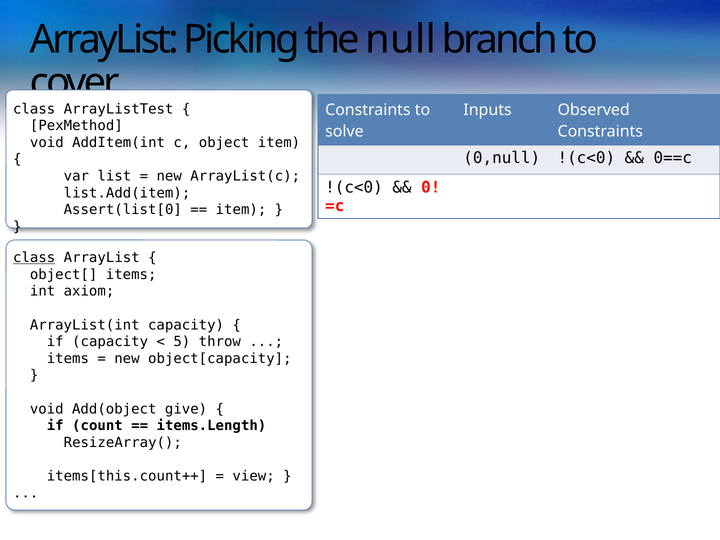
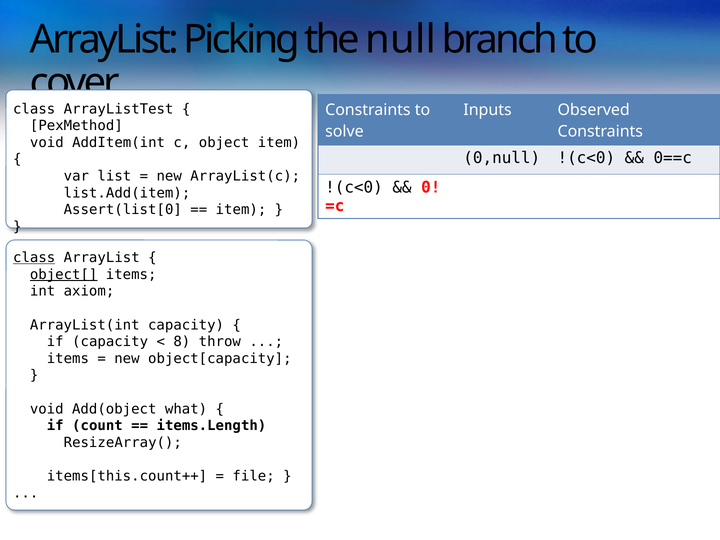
object[ underline: none -> present (64, 275)
5: 5 -> 8 (182, 342)
give: give -> what (186, 409)
view: view -> file (254, 476)
